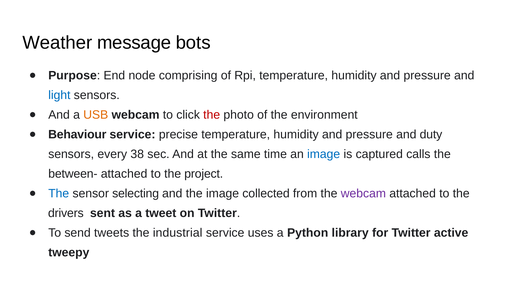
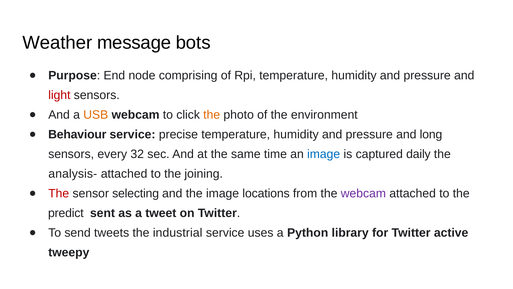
light colour: blue -> red (59, 95)
the colour: red -> orange (212, 115)
duty: duty -> long (431, 134)
38: 38 -> 32 (137, 154)
calls: calls -> daily (418, 154)
between-: between- -> analysis- (73, 174)
project: project -> joining (204, 174)
The colour: blue -> red (59, 193)
collected: collected -> locations (266, 193)
drivers: drivers -> predict (66, 213)
